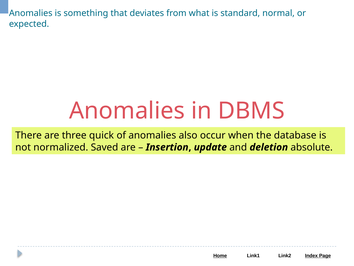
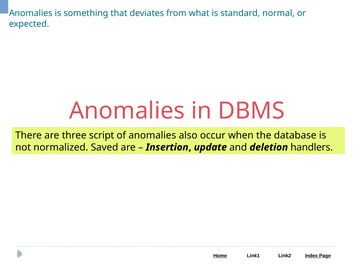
quick: quick -> script (102, 135)
absolute: absolute -> handlers (312, 147)
